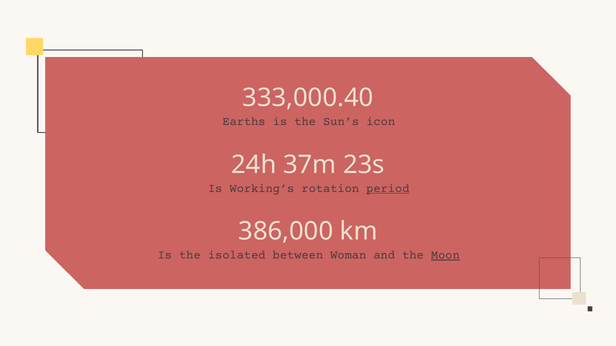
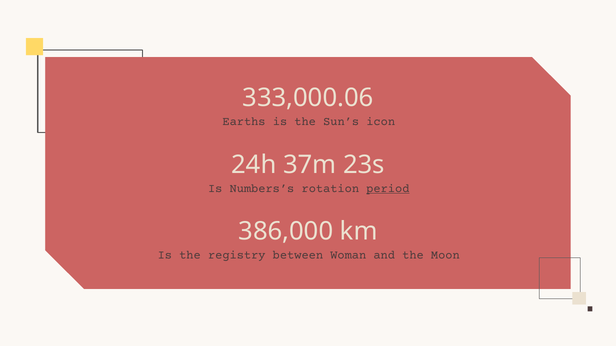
333,000.40: 333,000.40 -> 333,000.06 (308, 98)
Working’s: Working’s -> Numbers’s (262, 189)
isolated: isolated -> registry (237, 255)
Moon underline: present -> none (445, 255)
